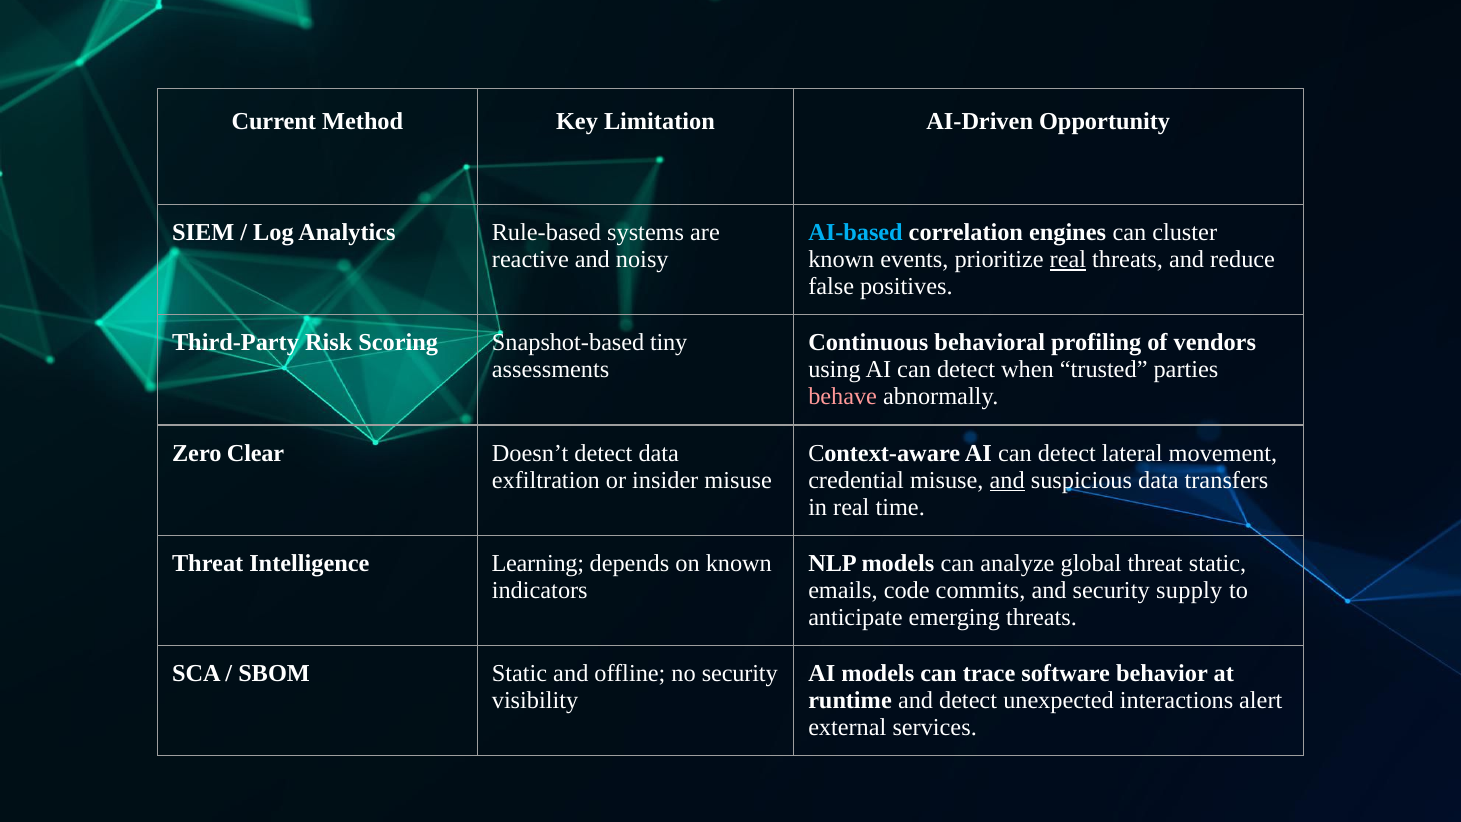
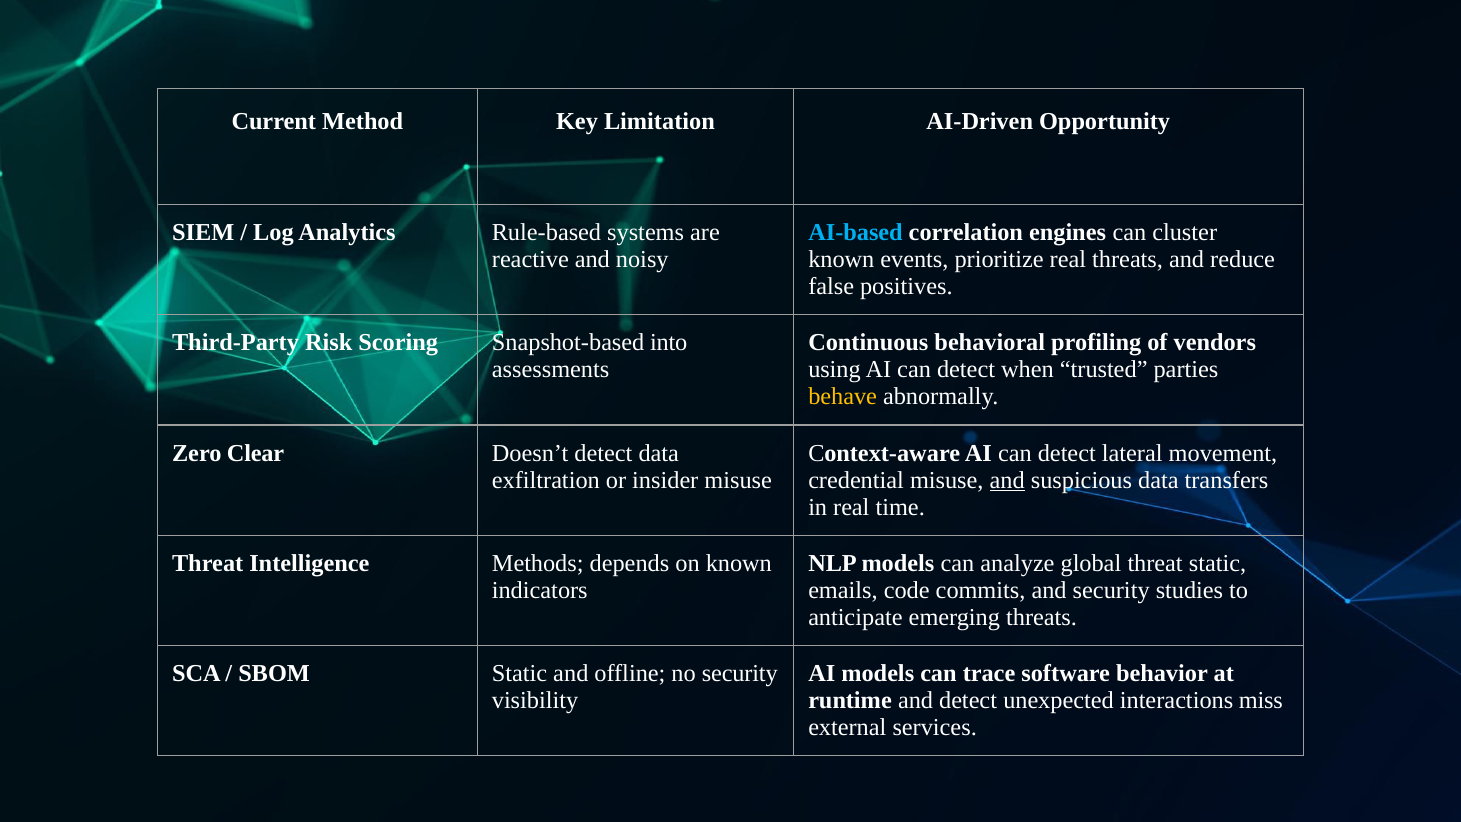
real underline: present -> none (1068, 260)
tiny: tiny -> into (669, 343)
behave colour: pink -> yellow (843, 397)
Learning: Learning -> Methods (538, 563)
supply: supply -> studies (1189, 590)
alert: alert -> miss (1261, 701)
